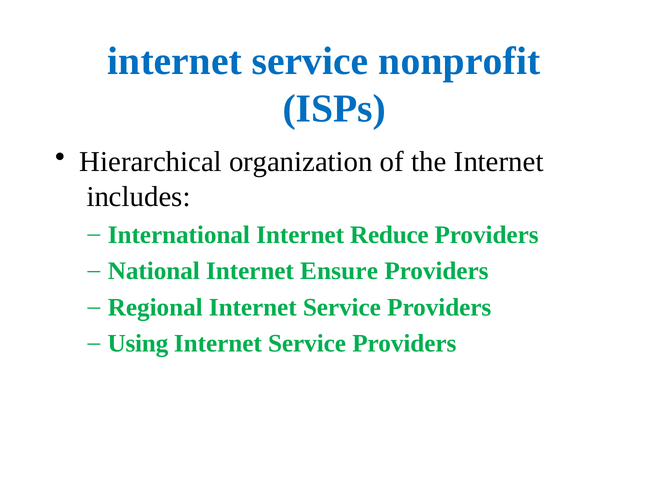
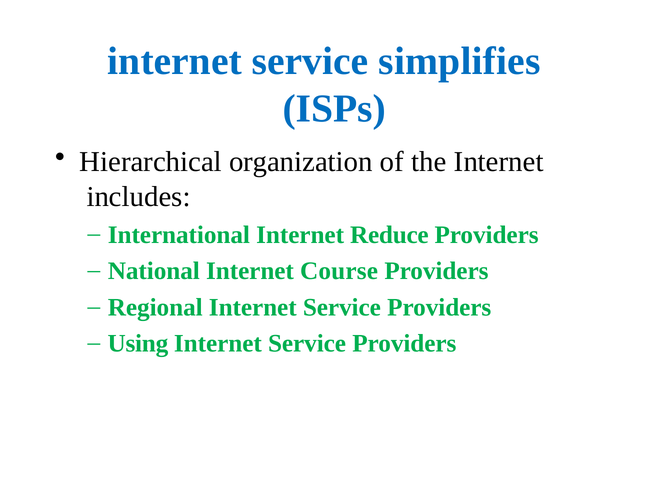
nonprofit: nonprofit -> simplifies (459, 61)
Ensure: Ensure -> Course (339, 271)
